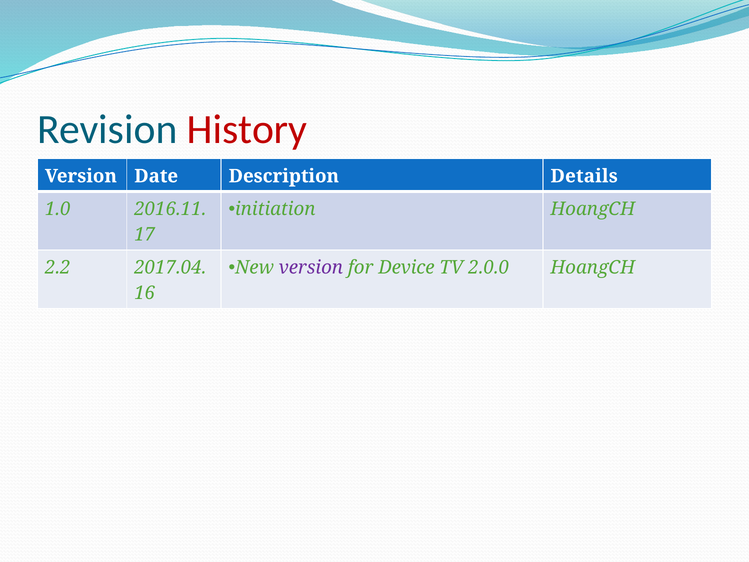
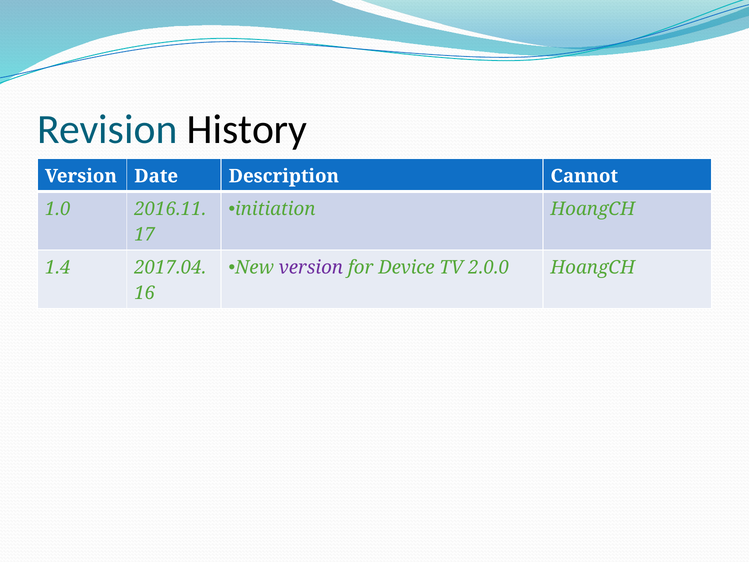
History colour: red -> black (247, 129)
Details: Details -> Cannot (584, 176)
2.2: 2.2 -> 1.4 (58, 268)
